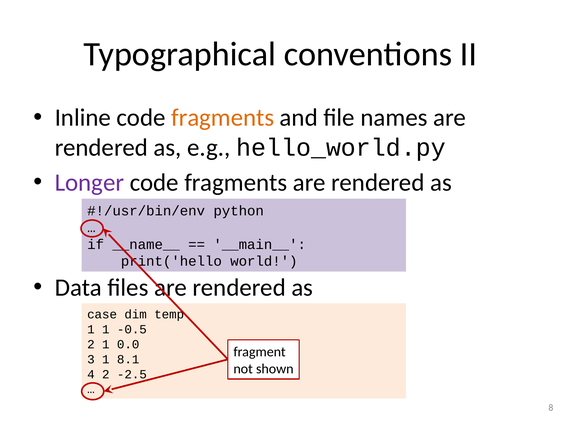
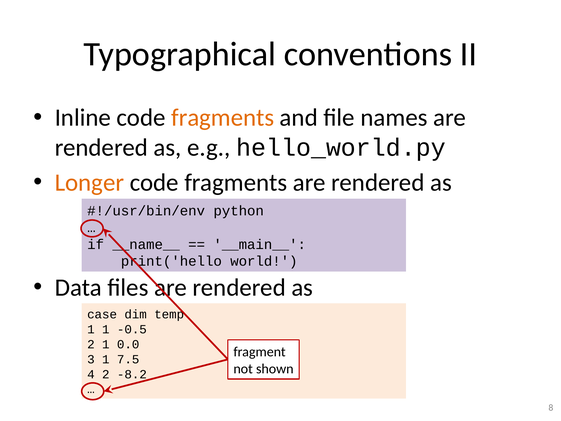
Longer colour: purple -> orange (89, 183)
8.1: 8.1 -> 7.5 (128, 359)
-2.5: -2.5 -> -8.2 (132, 374)
